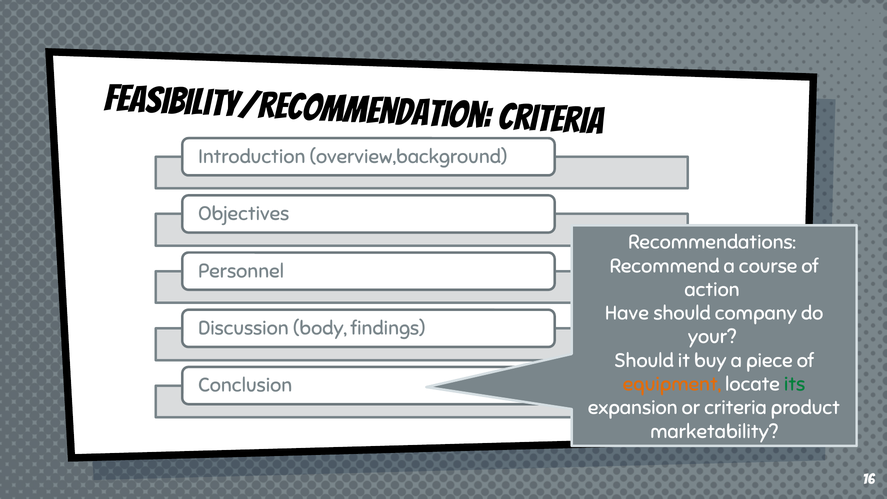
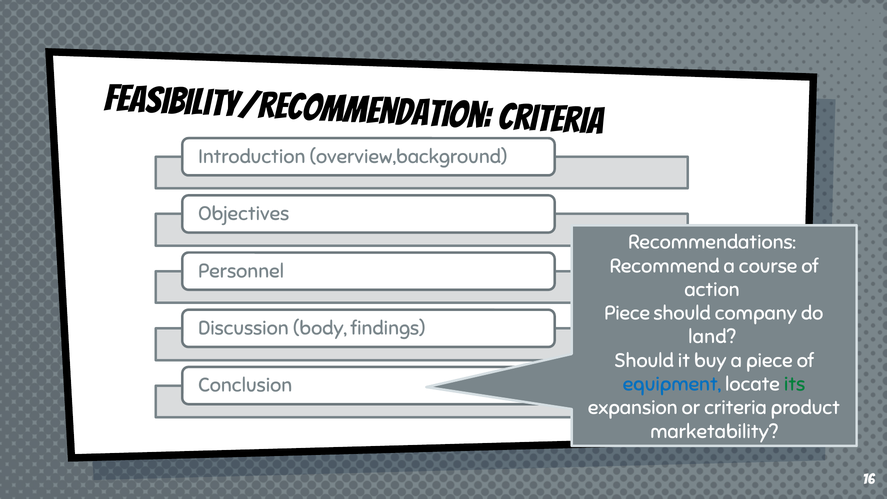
Have: Have -> Piece (627, 313)
your: your -> land (712, 337)
equipment colour: orange -> blue (672, 384)
